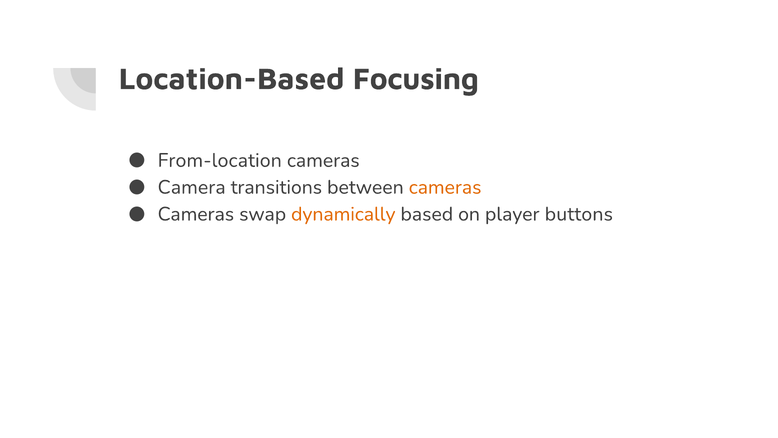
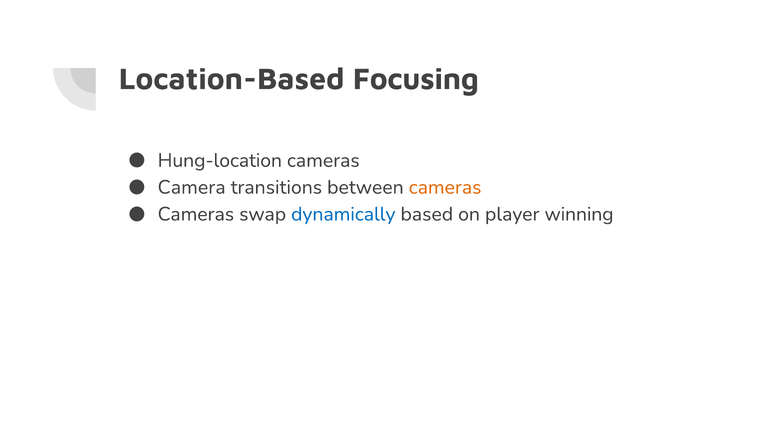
From-location: From-location -> Hung-location (220, 160)
dynamically colour: orange -> blue (343, 214)
buttons: buttons -> winning (579, 214)
